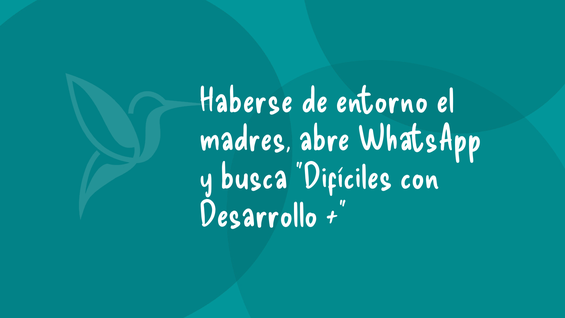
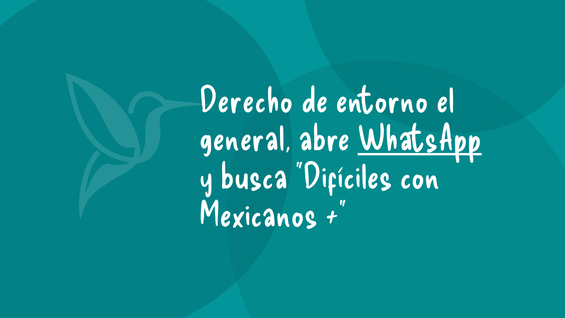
Haberse: Haberse -> Derecho (246, 101)
madres: madres -> general (245, 139)
WhatsApp underline: none -> present (420, 139)
Desarrollo: Desarrollo -> Mexicanos (259, 215)
